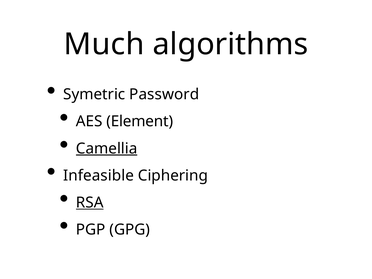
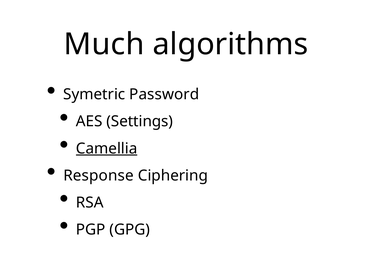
Element: Element -> Settings (140, 121)
Infeasible: Infeasible -> Response (98, 176)
RSA underline: present -> none (90, 203)
